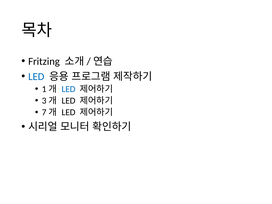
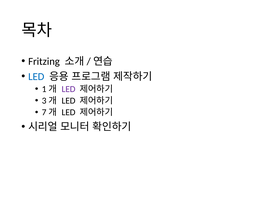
LED colour: blue -> purple (69, 89)
